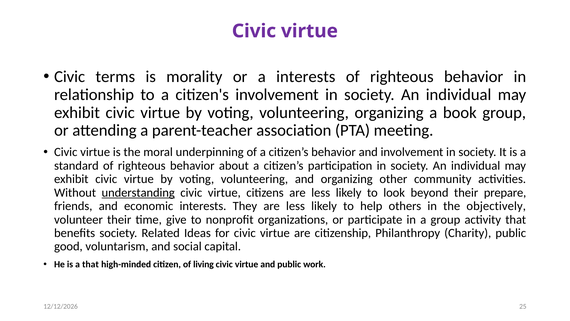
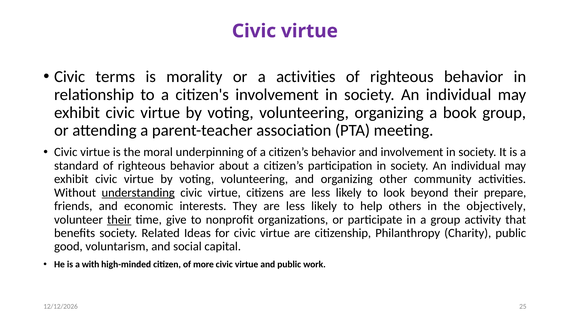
a interests: interests -> activities (306, 77)
their underline: none -> present (119, 219)
a that: that -> with (91, 264)
living: living -> more (203, 264)
